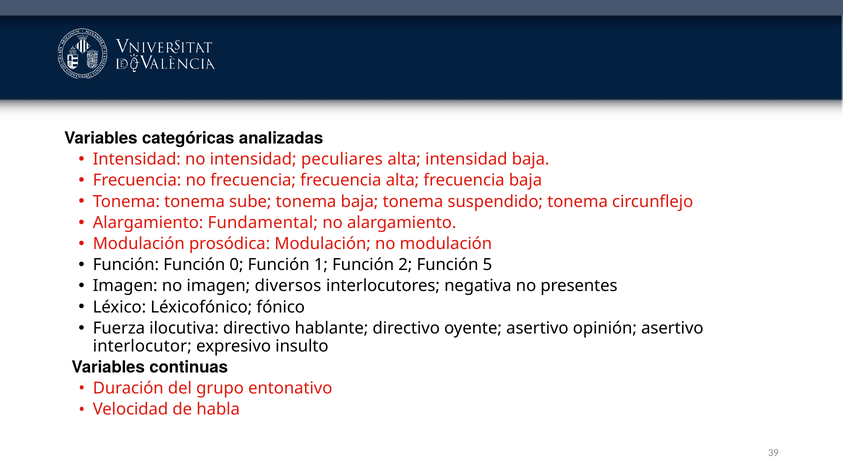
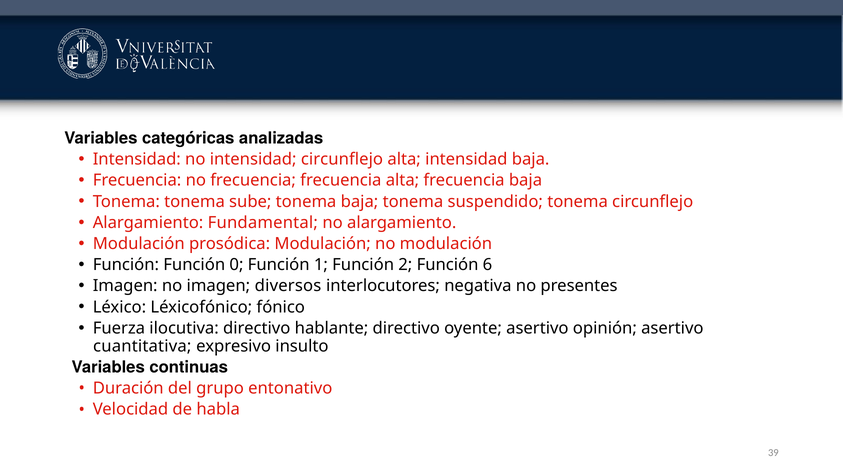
intensidad peculiares: peculiares -> circunflejo (342, 159)
5: 5 -> 6 (487, 265)
interlocutor: interlocutor -> cuantitativa (142, 346)
